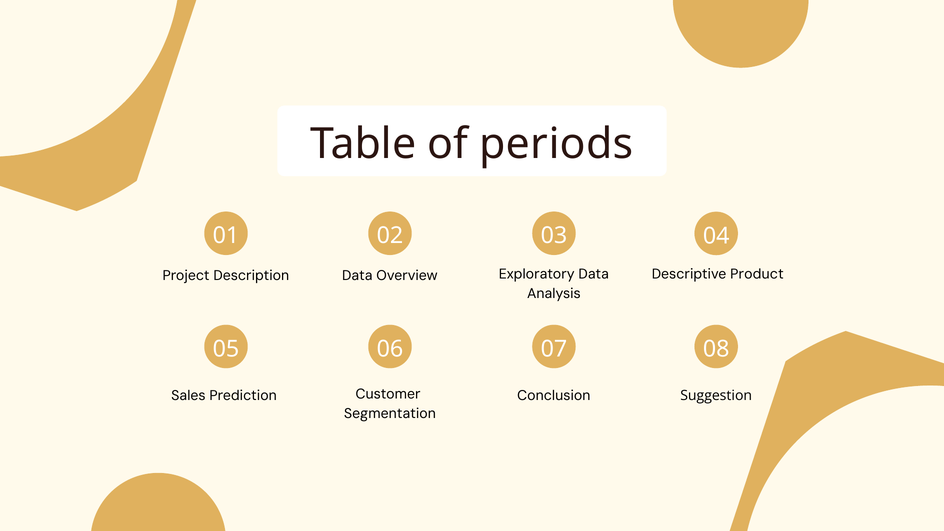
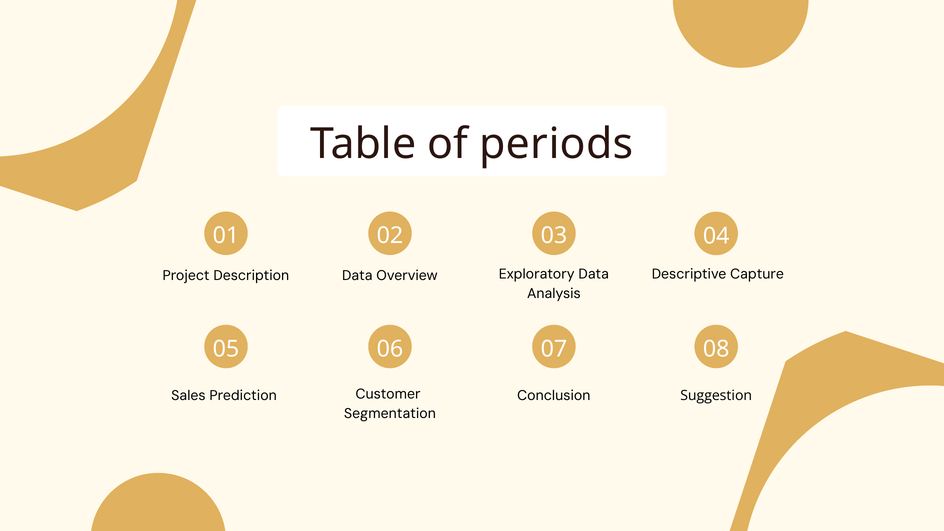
Product: Product -> Capture (757, 274)
